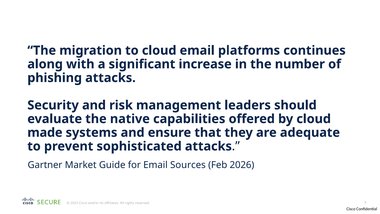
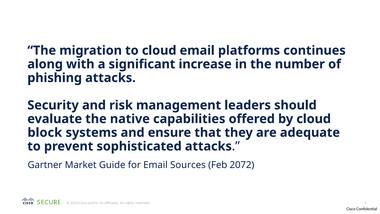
made: made -> block (45, 132)
2026: 2026 -> 2072 (242, 165)
